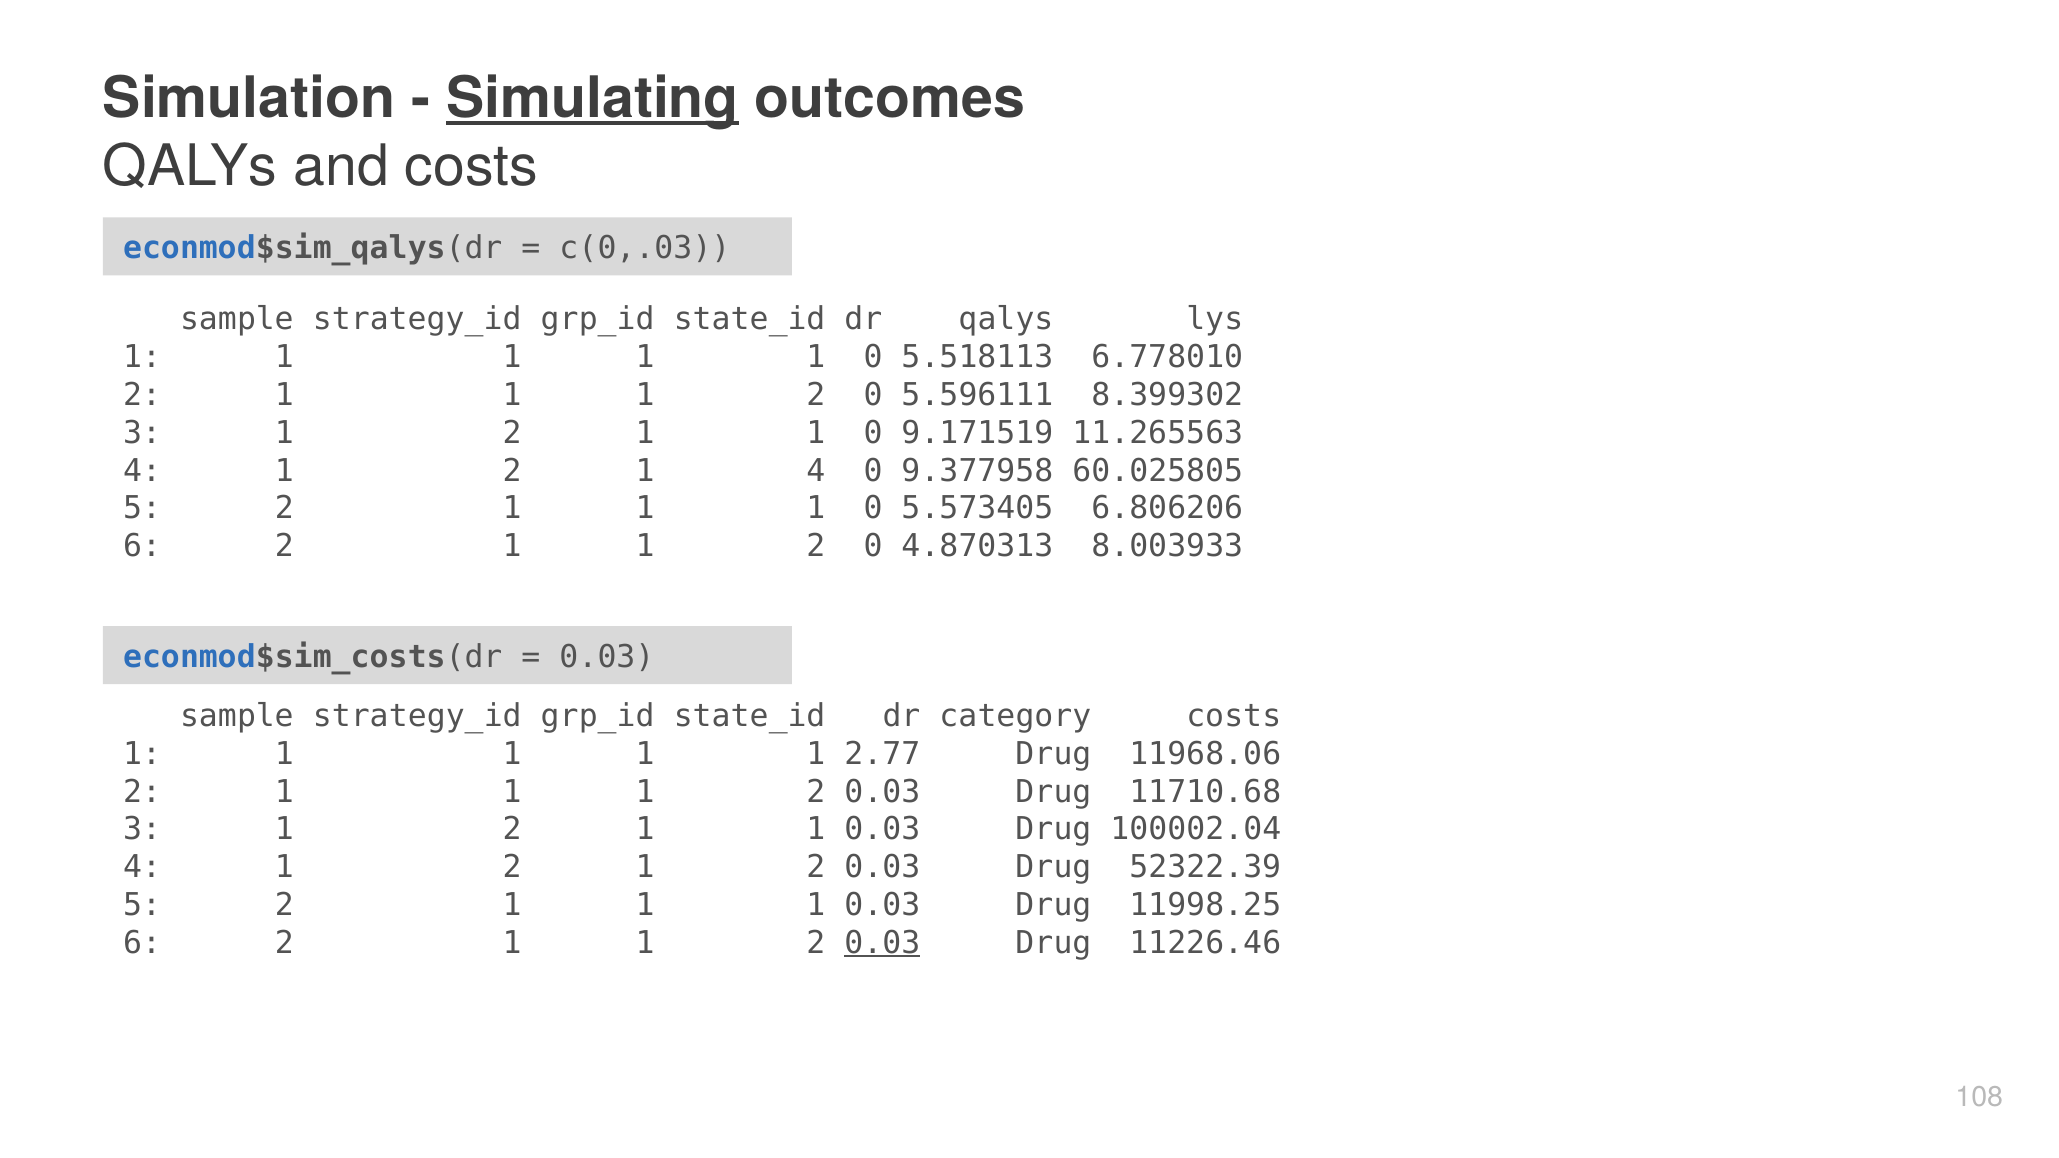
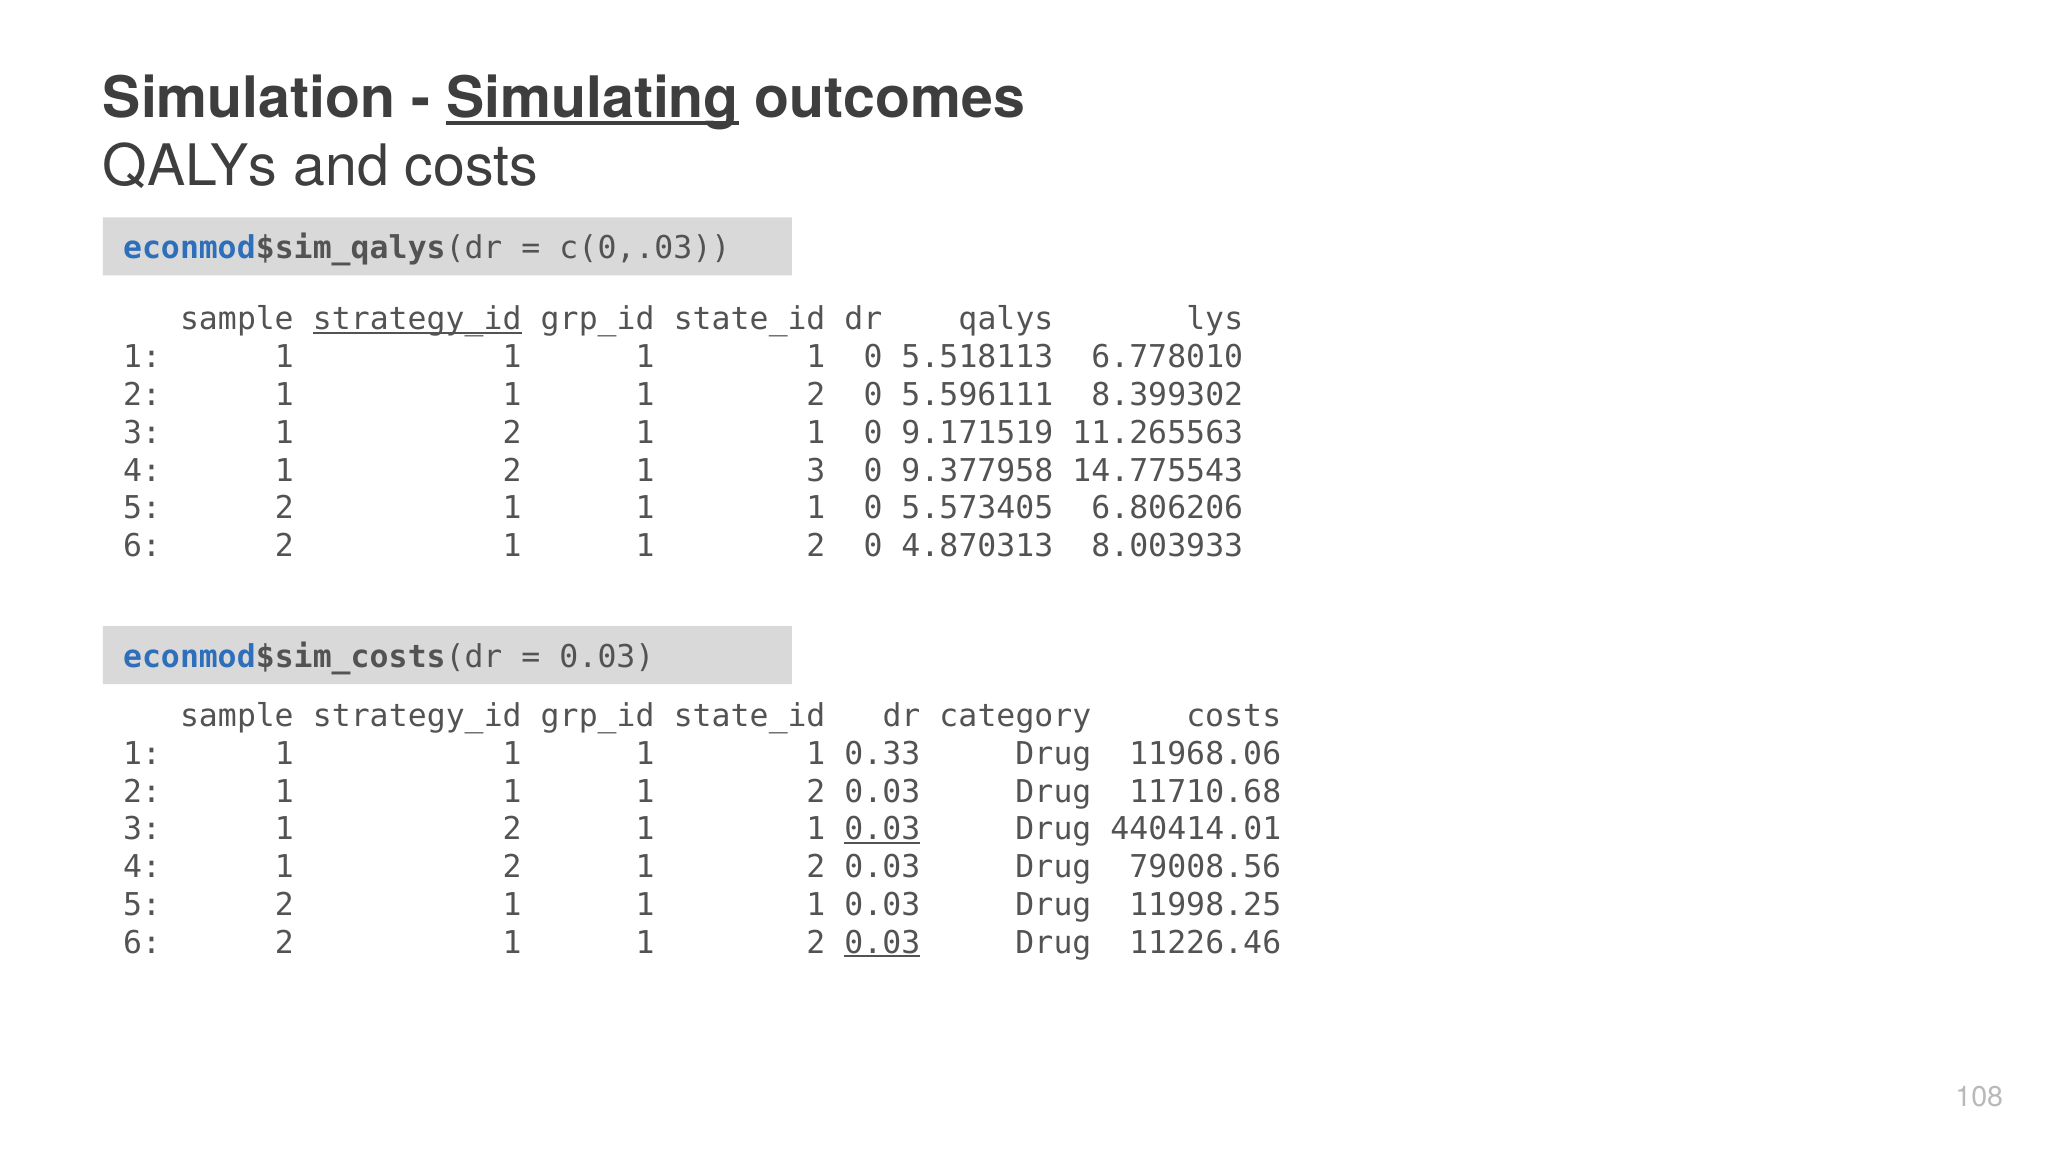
strategy_id underline: none -> present (417, 320)
1 4: 4 -> 3 (816, 471)
60.025805: 60.025805 -> 14.775543 (1158, 471)
2.77: 2.77 -> 0.33 (882, 754)
0.03 underline: none -> present (882, 830)
100002.04: 100002.04 -> 440414.01 (1196, 830)
52322.39: 52322.39 -> 79008.56 (1205, 868)
